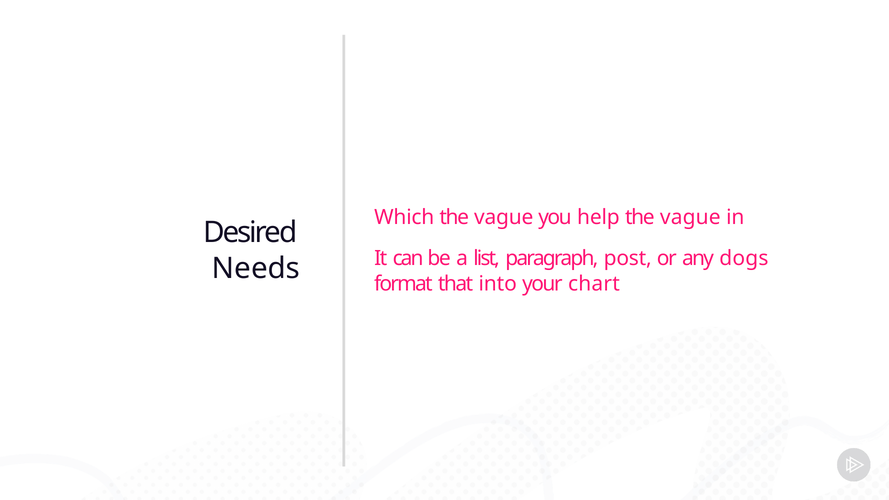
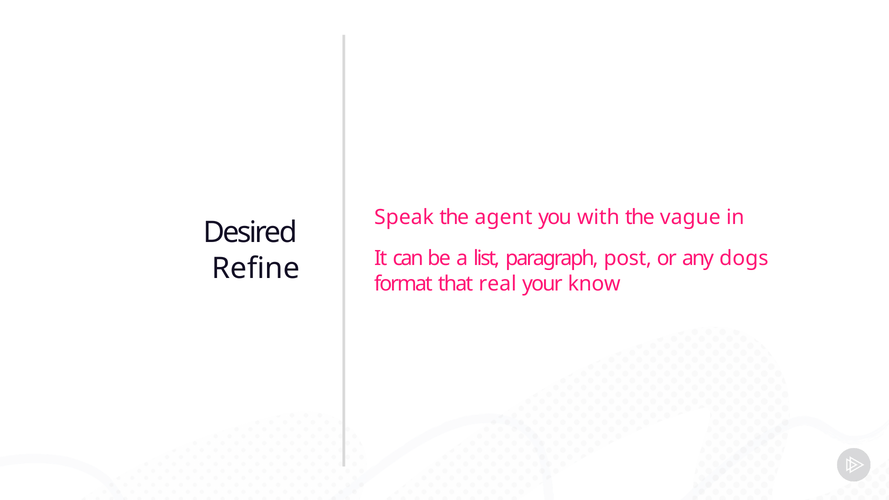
Which: Which -> Speak (404, 217)
vague: vague -> agent (504, 217)
help: help -> with (598, 217)
Needs: Needs -> Refine (256, 268)
into: into -> real (498, 284)
chart: chart -> know (594, 284)
